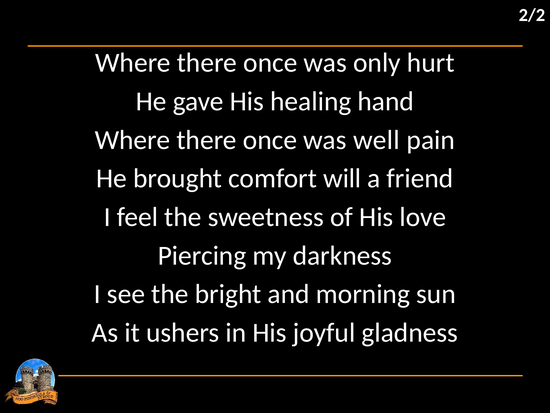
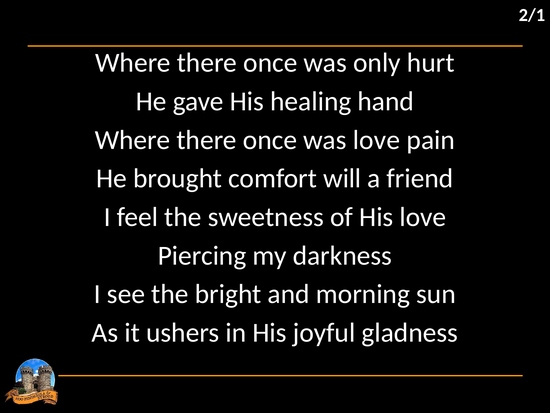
2/2: 2/2 -> 2/1 (532, 15)
was well: well -> love (376, 140)
